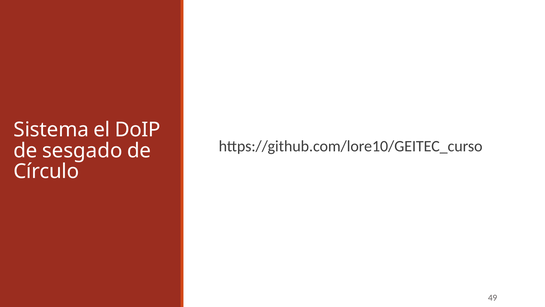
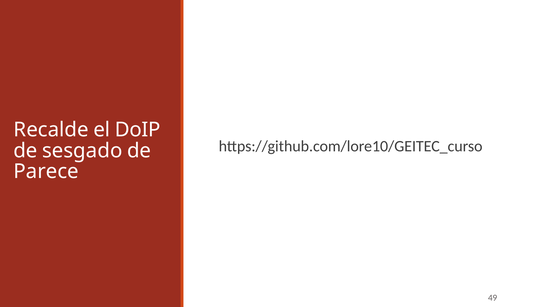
Sistema: Sistema -> Recalde (51, 130)
Círculo: Círculo -> Parece (46, 171)
